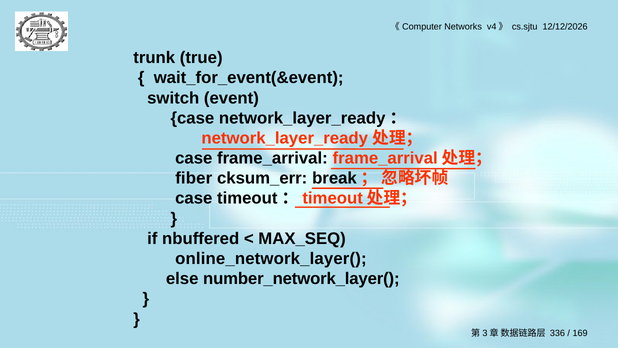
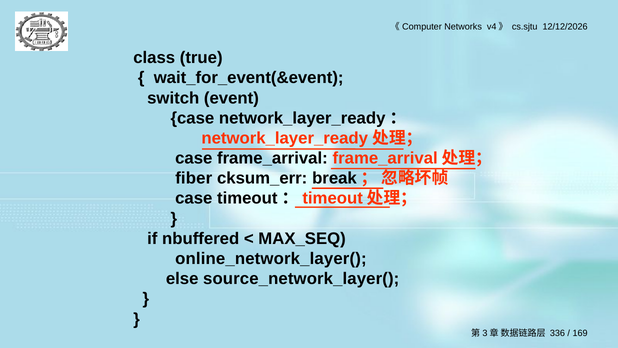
trunk: trunk -> class (154, 58)
number_network_layer(: number_network_layer( -> source_network_layer( (301, 279)
